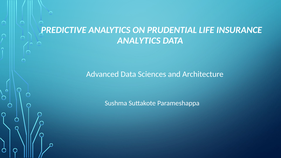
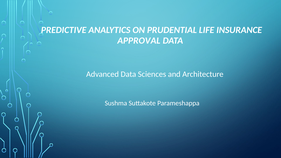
ANALYTICS: ANALYTICS -> APPROVAL (139, 41)
